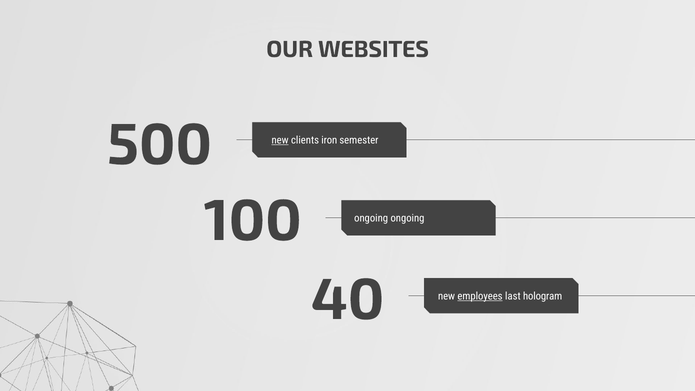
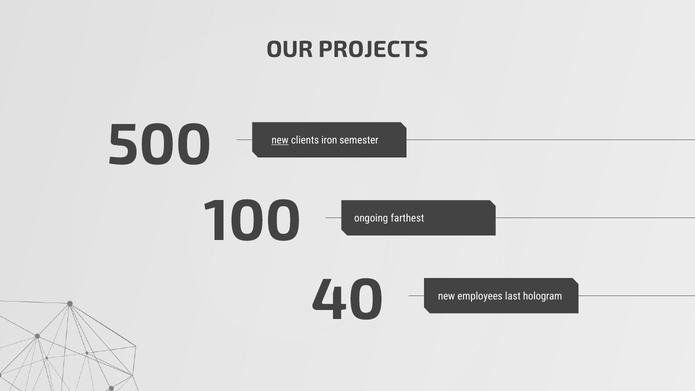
WEBSITES: WEBSITES -> PROJECTS (373, 49)
ongoing ongoing: ongoing -> farthest (407, 218)
employees underline: present -> none (480, 296)
